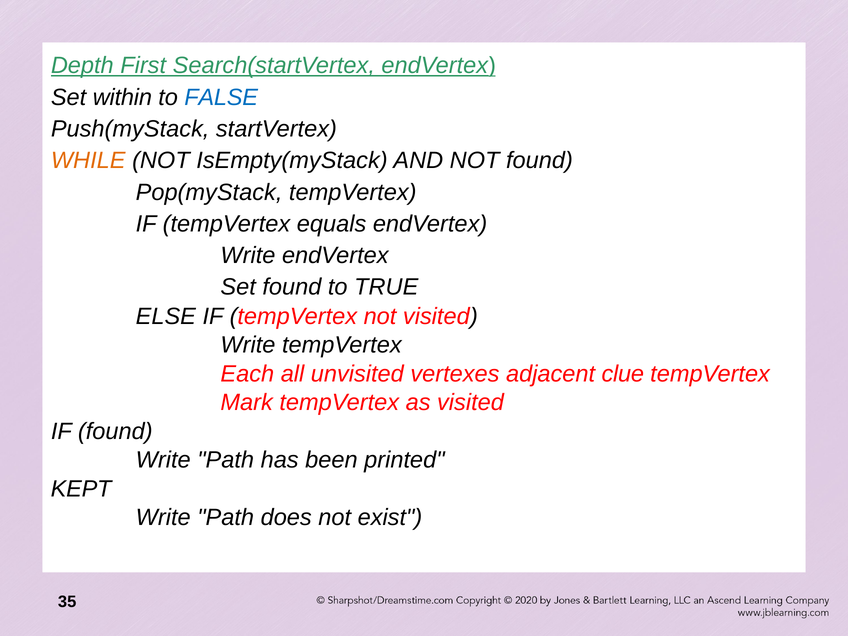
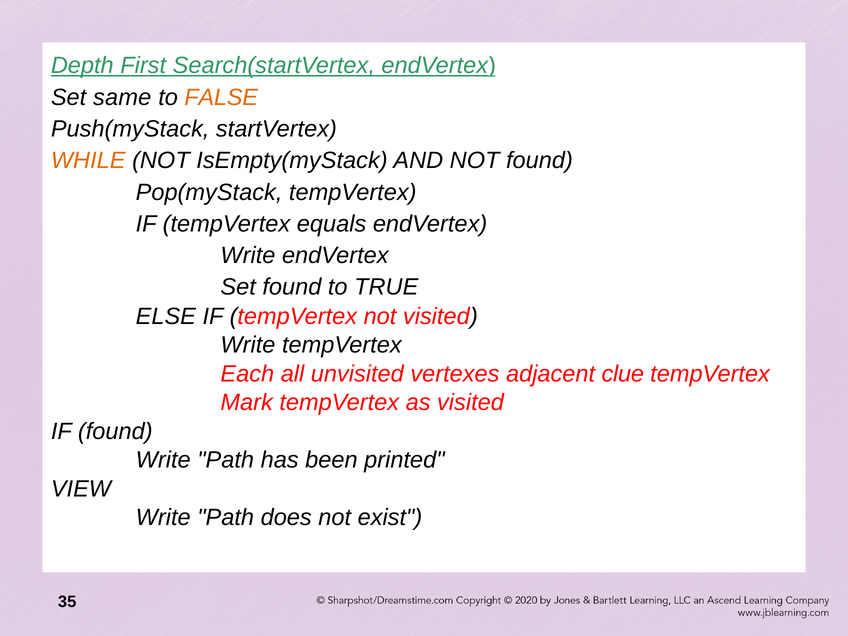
within: within -> same (122, 98)
FALSE colour: blue -> orange (221, 98)
KEPT: KEPT -> VIEW (81, 489)
